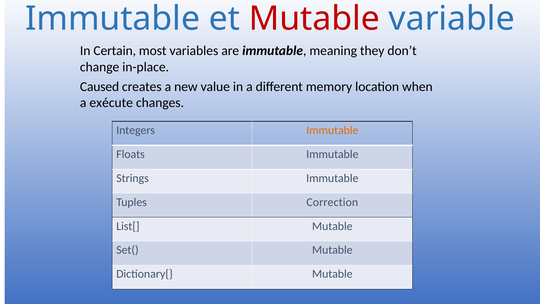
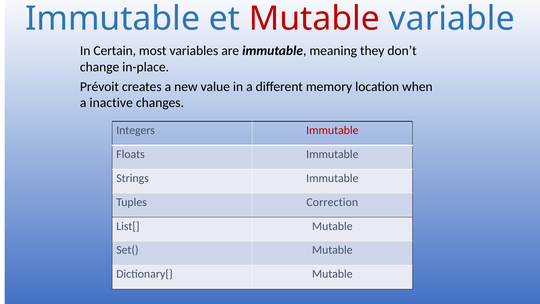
Caused: Caused -> Prévoit (99, 87)
exécute: exécute -> inactive (111, 103)
Immutable colour: orange -> red (332, 130)
